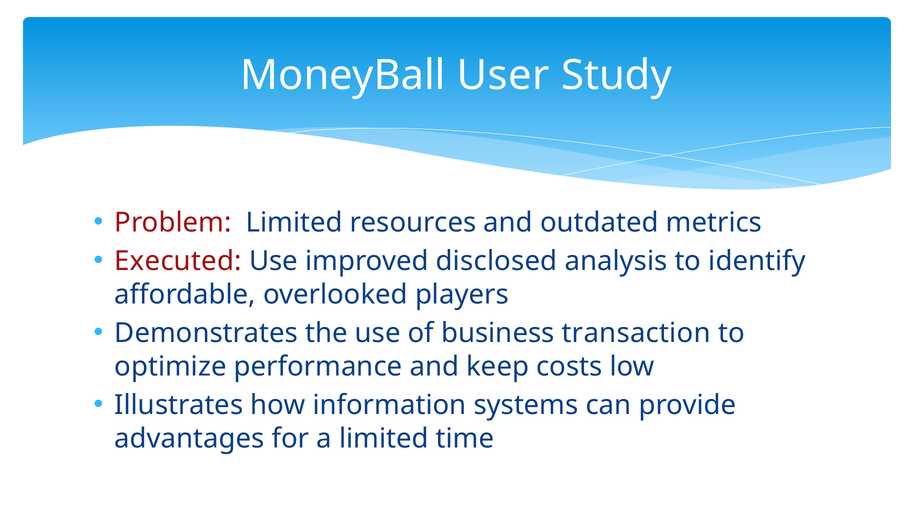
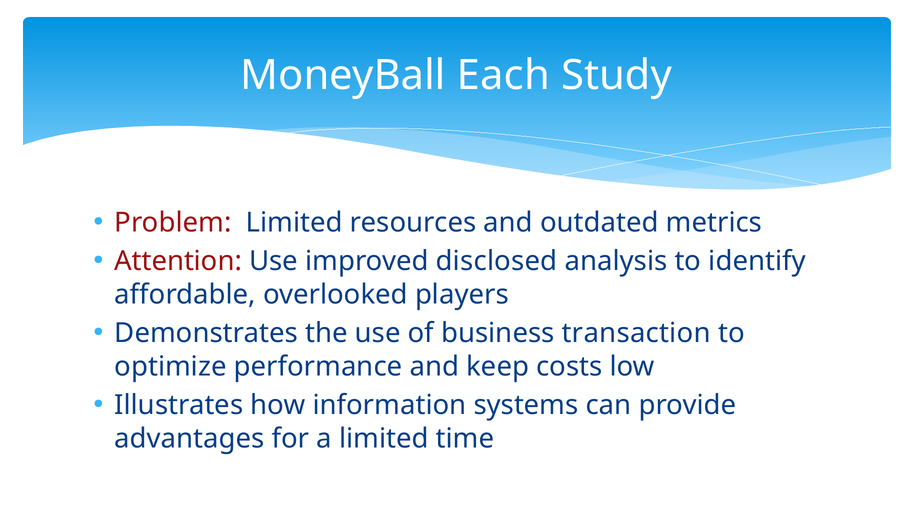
User: User -> Each (503, 75)
Executed: Executed -> Attention (178, 261)
